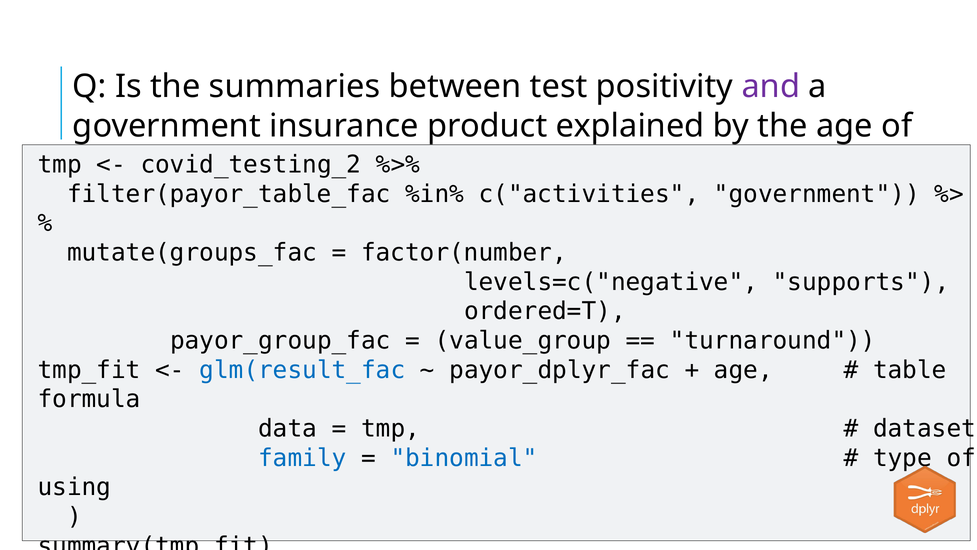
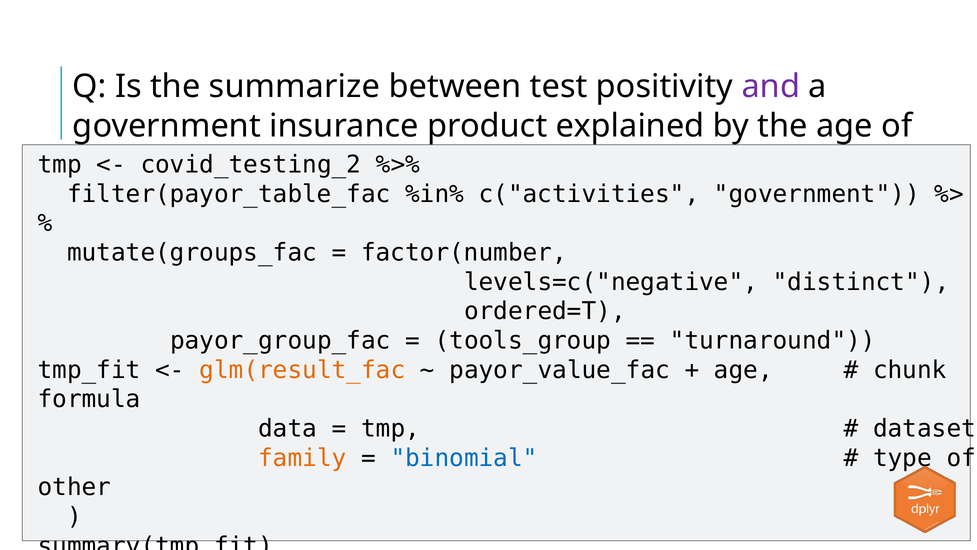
summaries: summaries -> summarize (295, 87)
supports: supports -> distinct (861, 282)
value_group: value_group -> tools_group (523, 340)
glm(result_fac colour: blue -> orange (302, 370)
payor_dplyr_fac: payor_dplyr_fac -> payor_value_fac (560, 370)
table: table -> chunk (910, 370)
family colour: blue -> orange (302, 458)
using: using -> other (74, 487)
